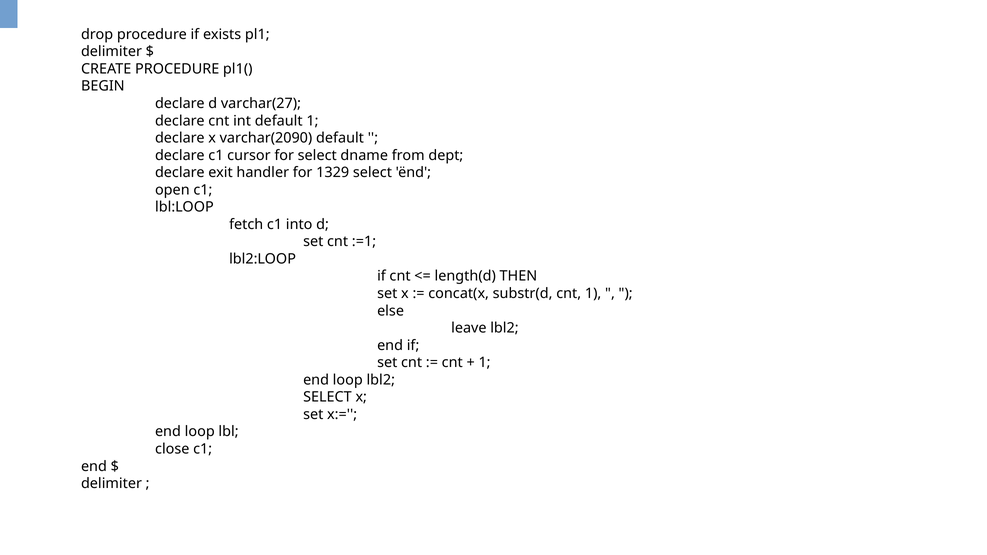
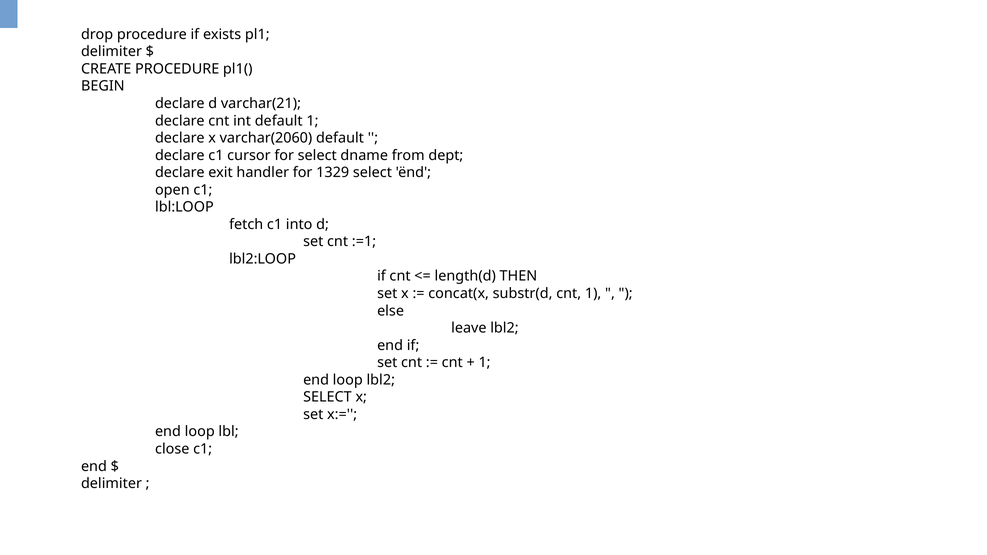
varchar(27: varchar(27 -> varchar(21 (261, 104)
varchar(2090: varchar(2090 -> varchar(2060 (266, 138)
